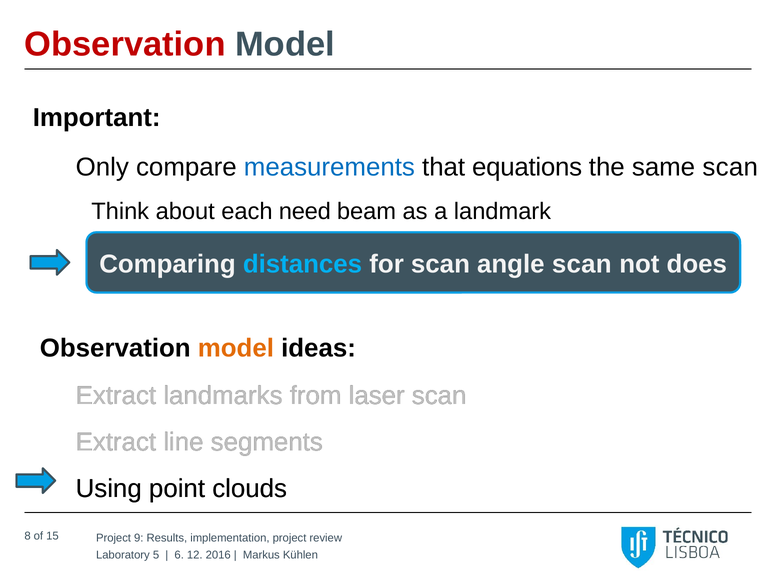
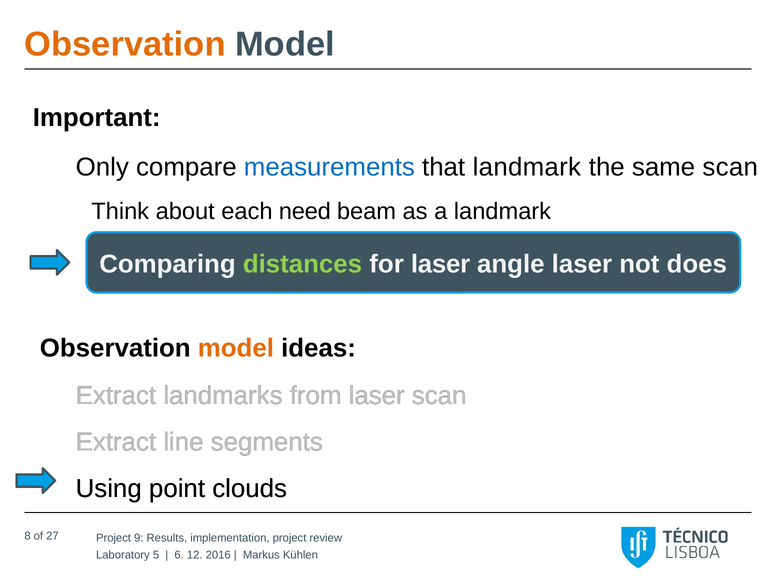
Observation colour: red -> orange (125, 44)
that equations: equations -> landmark (527, 167)
distances colour: light blue -> light green (303, 264)
for scan: scan -> laser (441, 264)
angle scan: scan -> laser (582, 264)
15: 15 -> 27 (52, 536)
